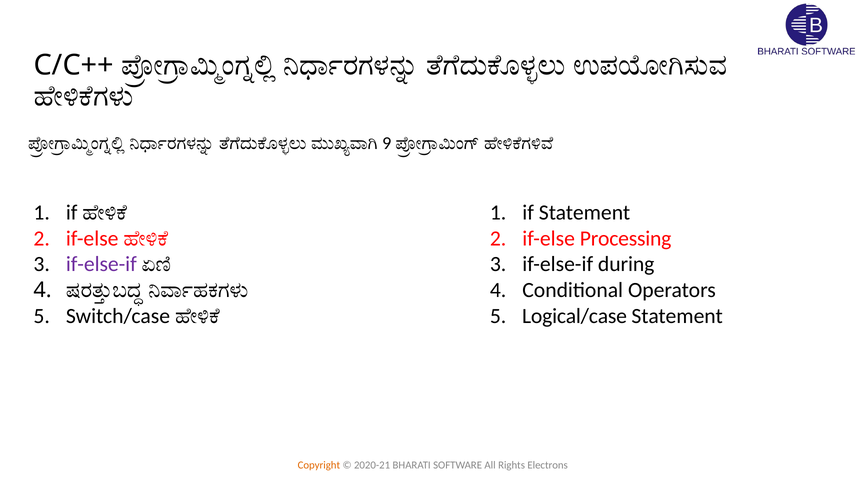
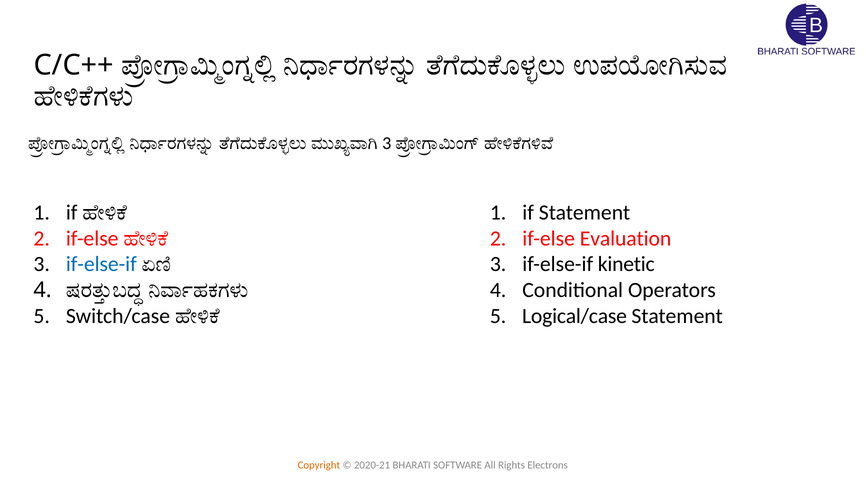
9: 9 -> 3 (387, 143)
Processing: Processing -> Evaluation (626, 238)
if-else-if colour: purple -> blue (101, 264)
during: during -> kinetic (626, 264)
